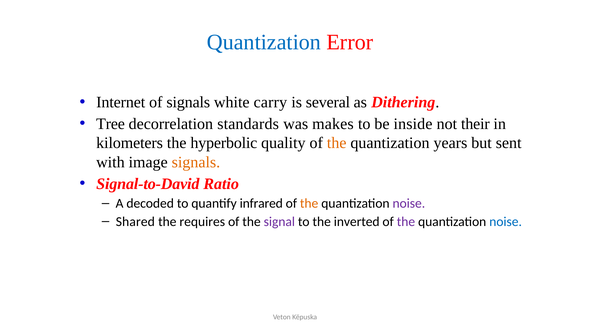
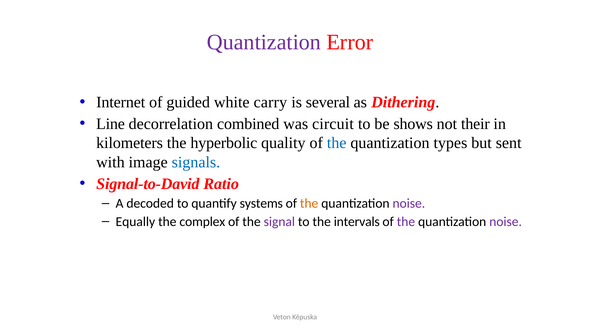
Quantization colour: blue -> purple (264, 42)
of signals: signals -> guided (188, 102)
Tree: Tree -> Line (111, 124)
standards: standards -> combined (248, 124)
makes: makes -> circuit (333, 124)
inside: inside -> shows (413, 124)
the colour: orange -> blue (337, 143)
years: years -> types (450, 143)
signals colour: orange -> blue (196, 162)
infrared: infrared -> systems (261, 203)
Shared: Shared -> Equally (135, 222)
requires: requires -> complex (202, 222)
inverted: inverted -> intervals (357, 222)
noise colour: blue -> purple (506, 222)
